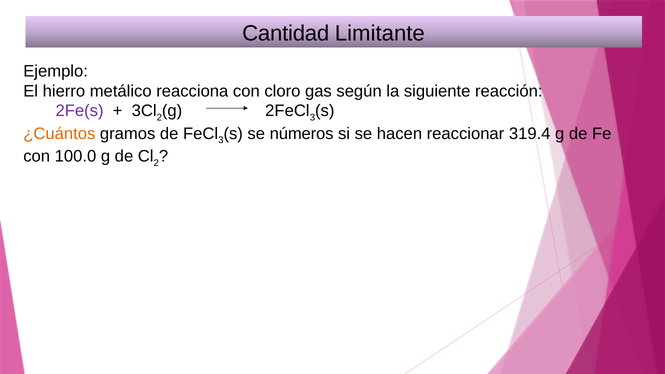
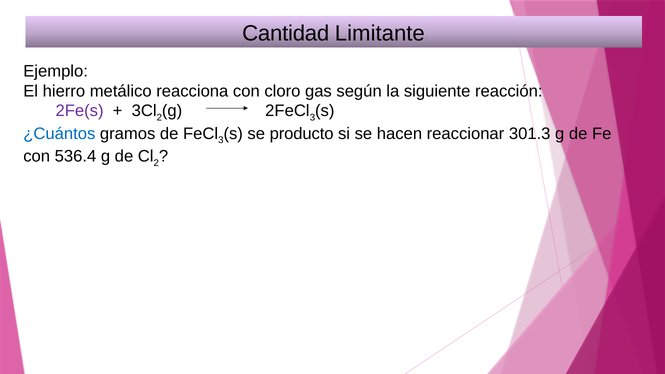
¿Cuántos colour: orange -> blue (59, 134)
números: números -> producto (302, 134)
319.4: 319.4 -> 301.3 (530, 134)
100.0: 100.0 -> 536.4 (76, 156)
